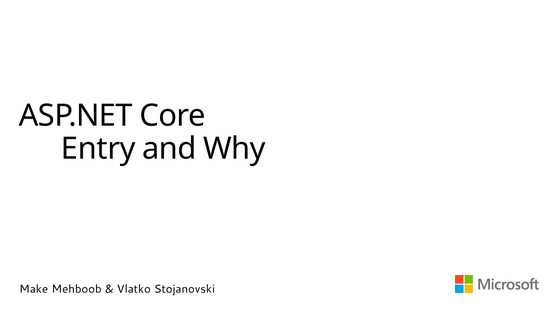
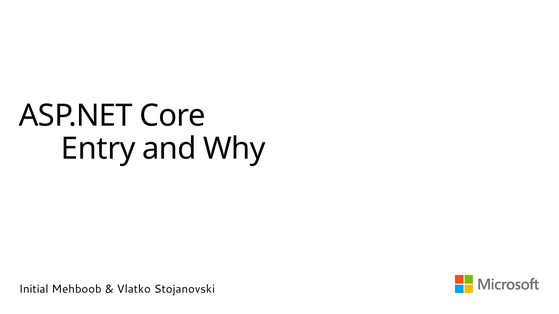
Make: Make -> Initial (34, 289)
